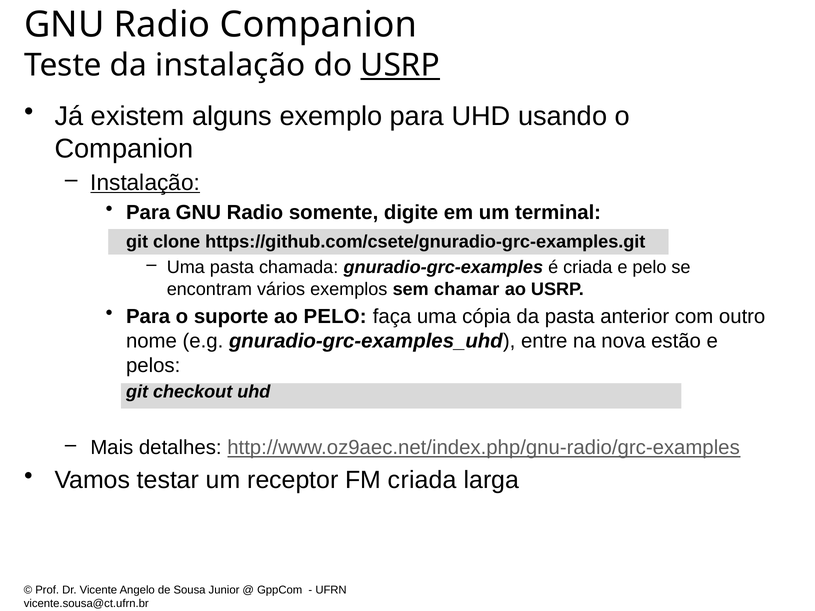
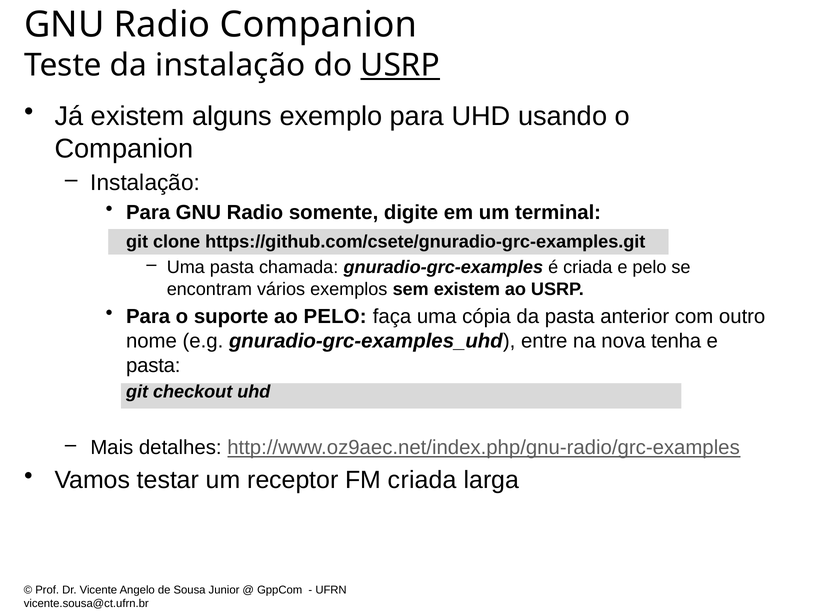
Instalação underline: present -> none (145, 183)
sem chamar: chamar -> existem (467, 289)
estão: estão -> tenha (676, 341)
pelos: pelos -> pasta (153, 366)
